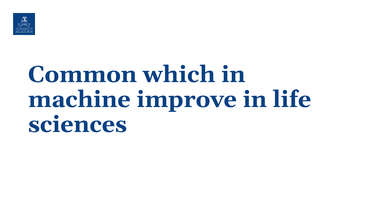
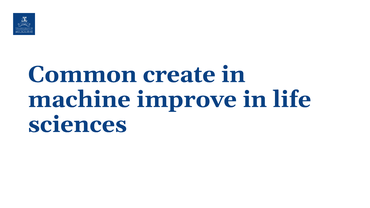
which: which -> create (179, 74)
